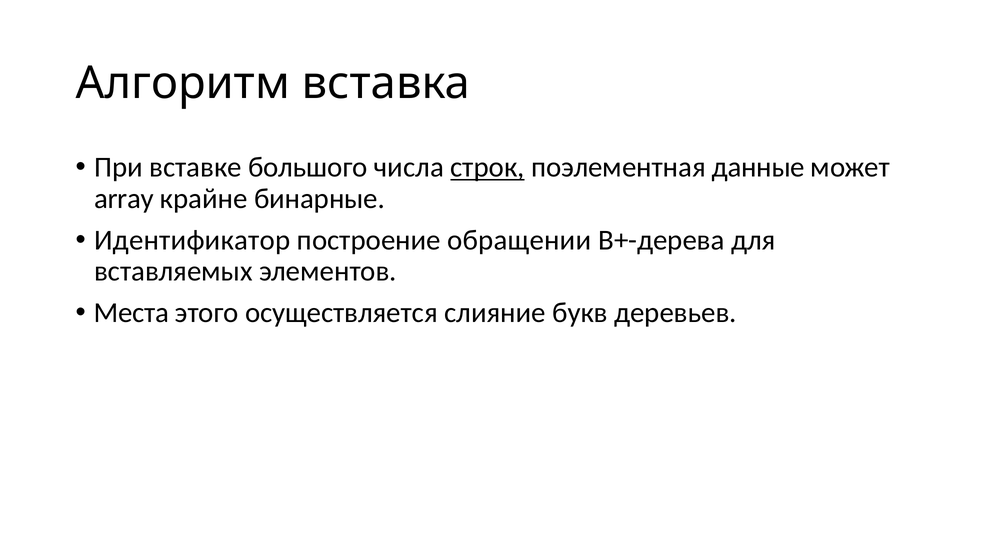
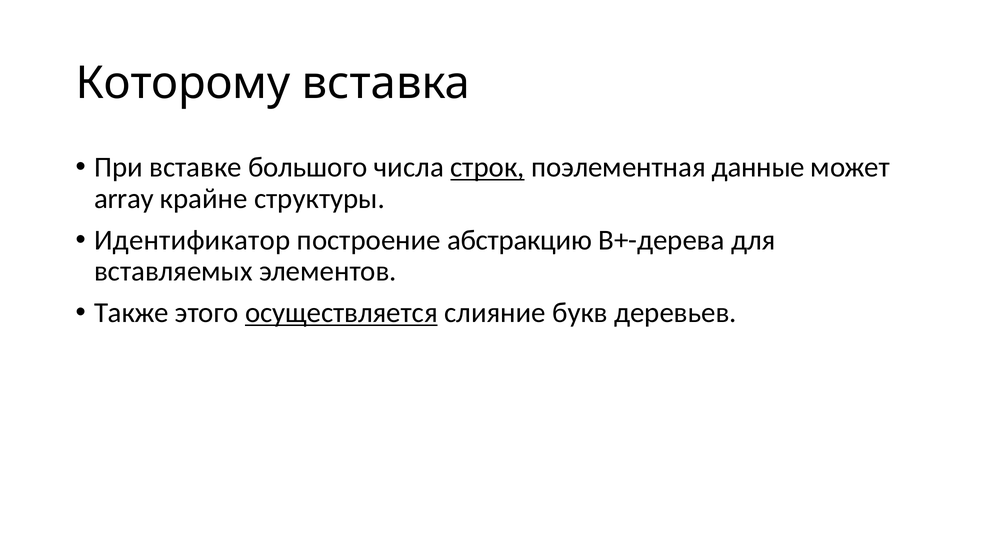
Алгоритм: Алгоритм -> Которому (183, 83)
бинарные: бинарные -> структуры (320, 199)
обращении: обращении -> абстракцию (520, 240)
Места: Места -> Также (131, 313)
осуществляется underline: none -> present (341, 313)
